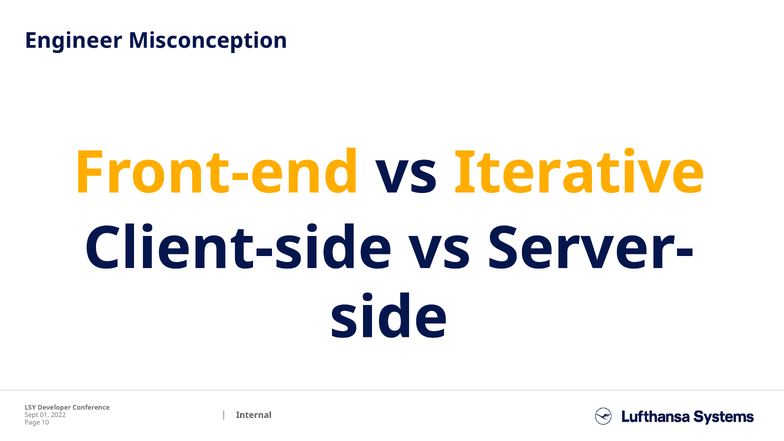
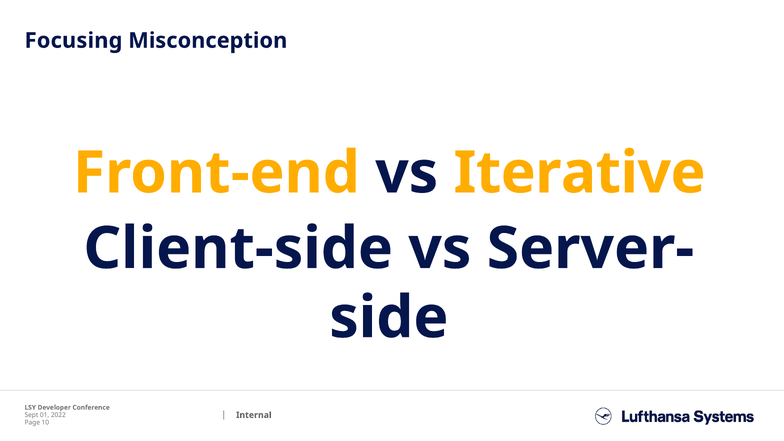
Engineer: Engineer -> Focusing (74, 41)
